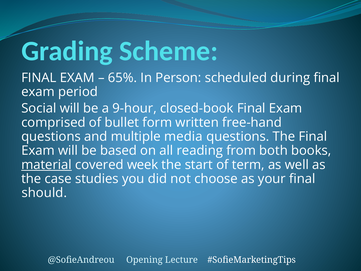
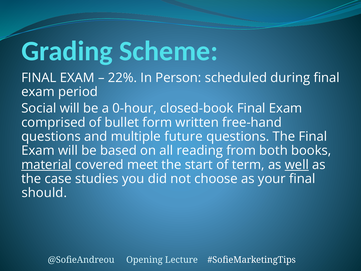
65%: 65% -> 22% (122, 78)
9-hour: 9-hour -> 0-hour (135, 108)
media: media -> future (183, 136)
week: week -> meet (143, 165)
well underline: none -> present (297, 165)
